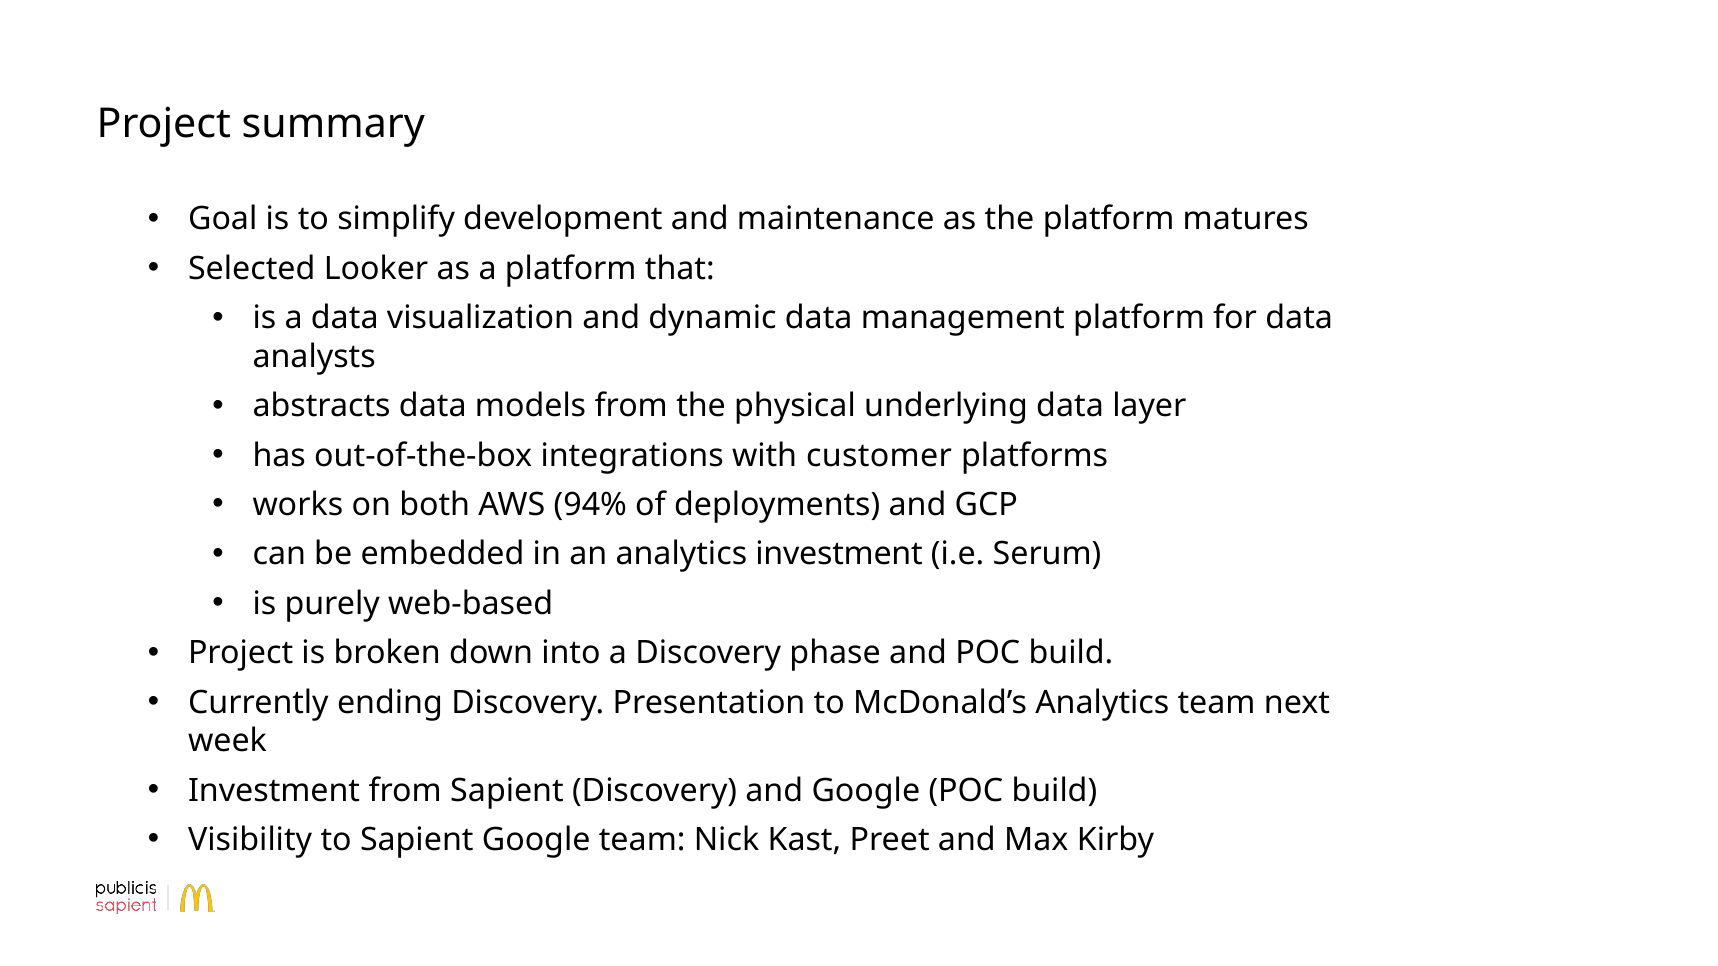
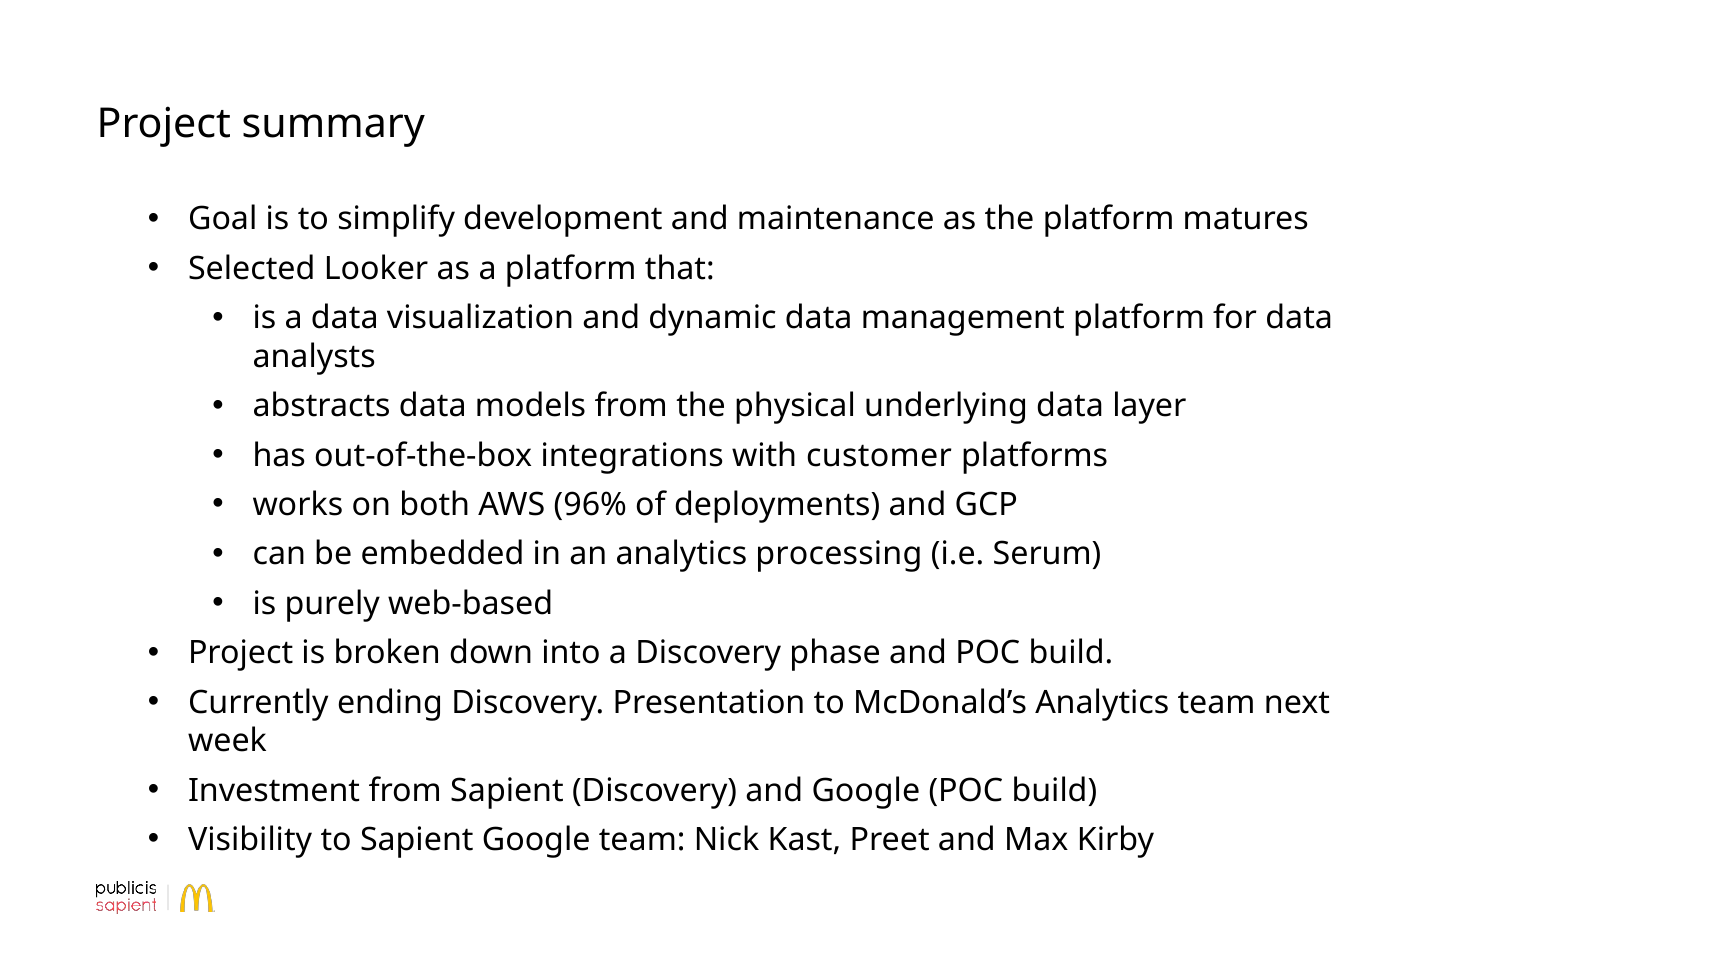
94%: 94% -> 96% (590, 505)
analytics investment: investment -> processing (839, 555)
